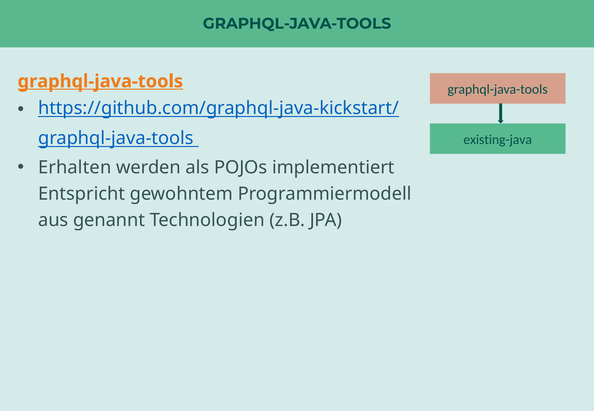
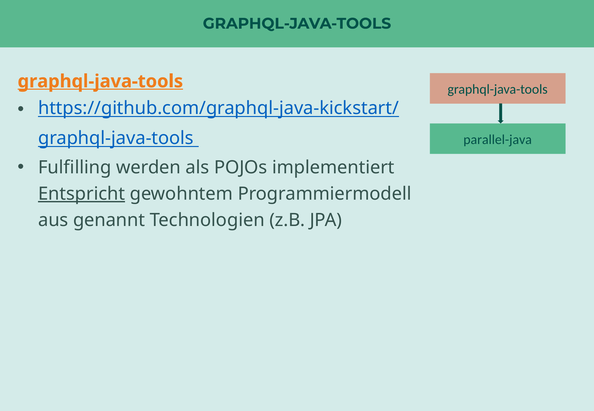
existing-java: existing-java -> parallel-java (498, 140)
Erhalten: Erhalten -> Fulfilling (75, 168)
Entspricht underline: none -> present (82, 194)
